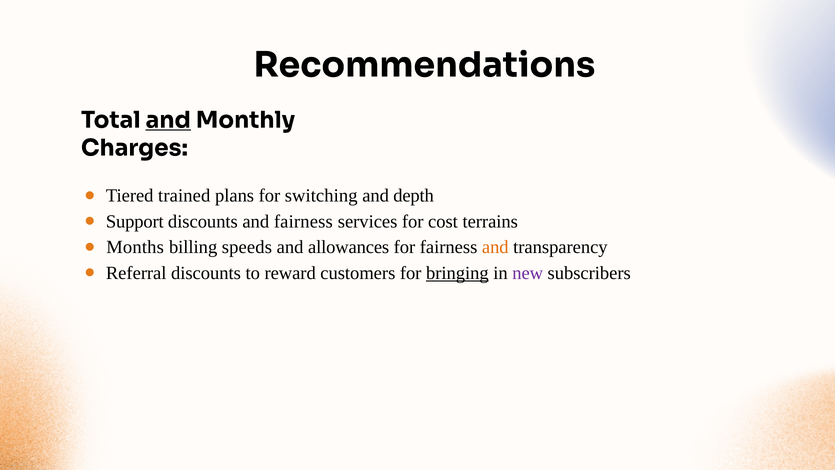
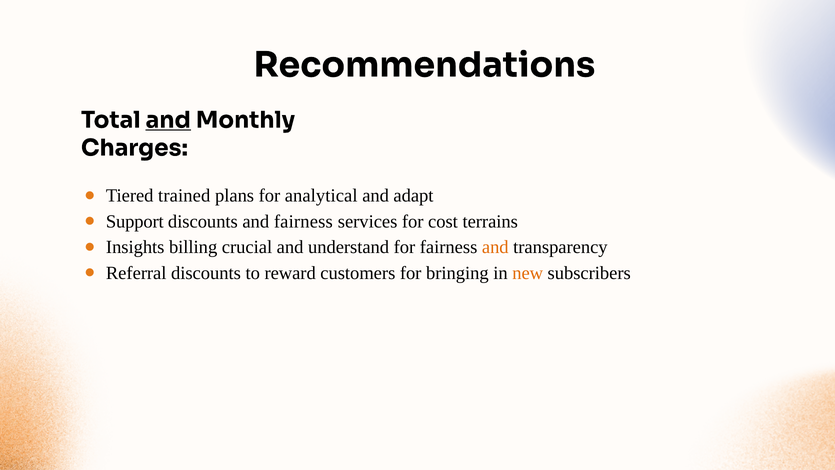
switching: switching -> analytical (321, 196)
depth: depth -> adapt (414, 196)
Months: Months -> Insights (135, 247)
speeds: speeds -> crucial (247, 247)
allowances: allowances -> understand (349, 247)
bringing underline: present -> none (457, 273)
new colour: purple -> orange (528, 273)
